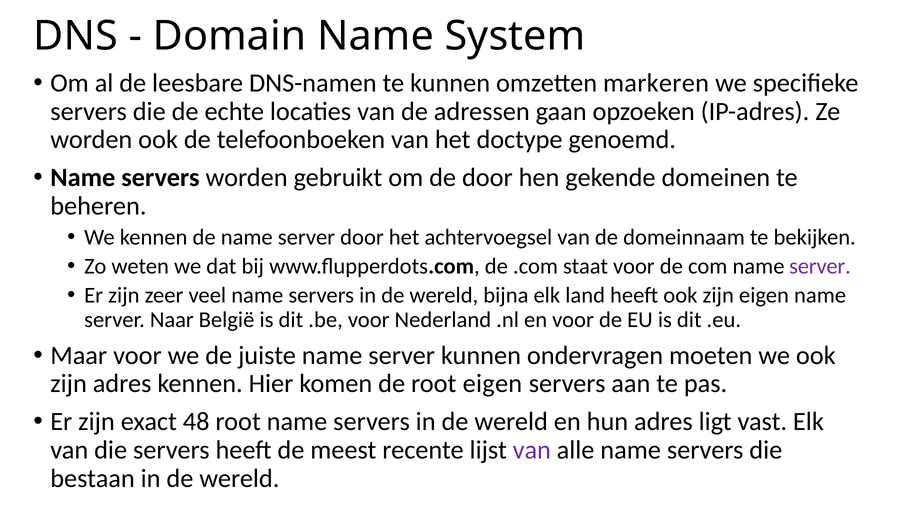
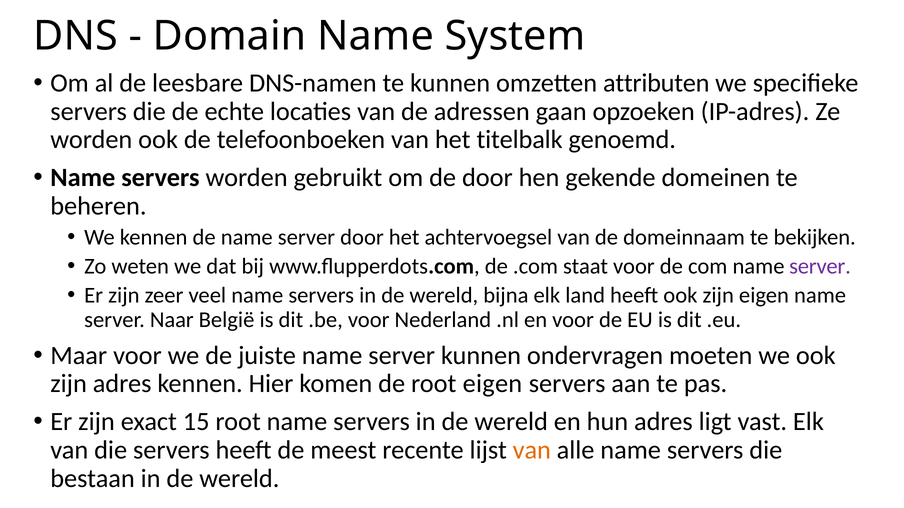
markeren: markeren -> attributen (656, 83)
doctype: doctype -> titelbalk (520, 140)
48: 48 -> 15 (196, 422)
van colour: purple -> orange (532, 450)
